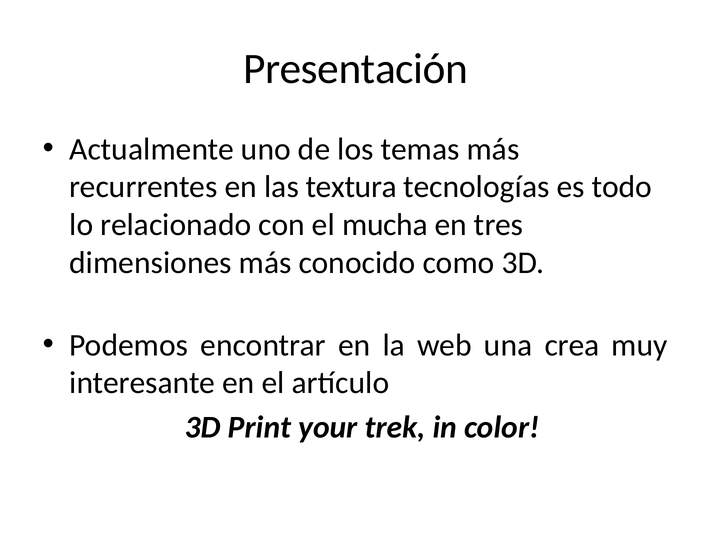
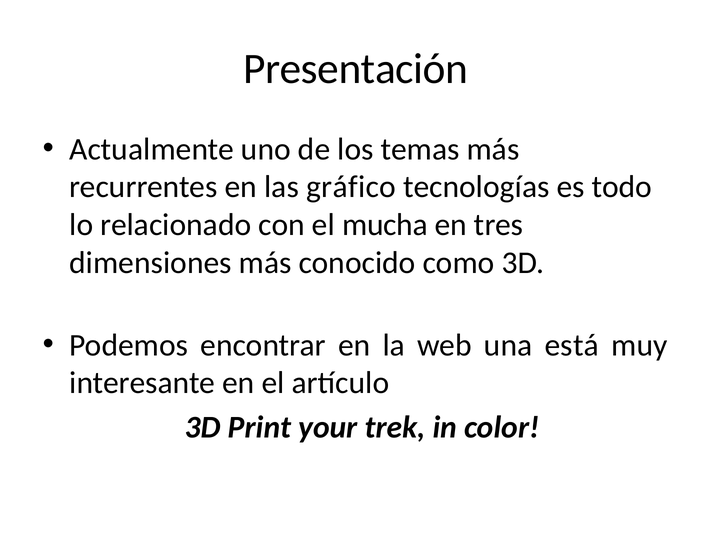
textura: textura -> gráfico (351, 187)
crea: crea -> está (572, 345)
